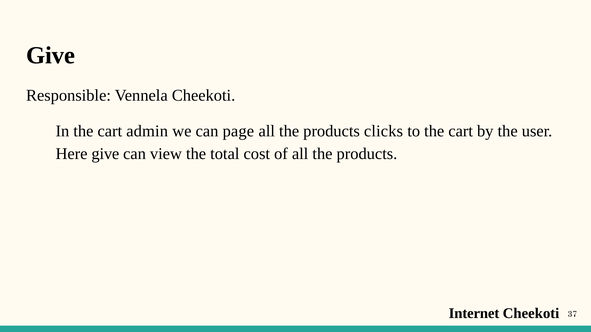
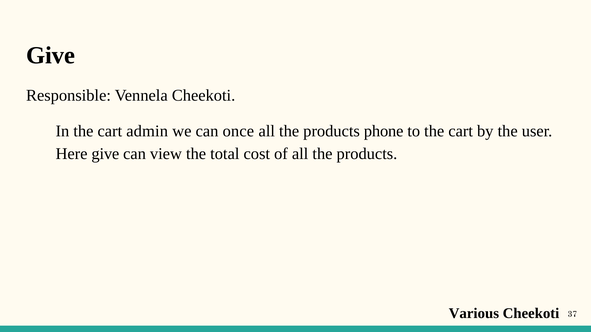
page: page -> once (238, 131)
clicks: clicks -> phone (384, 131)
Internet: Internet -> Various (474, 314)
